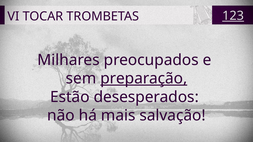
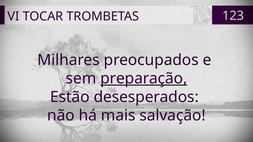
123 underline: present -> none (233, 16)
